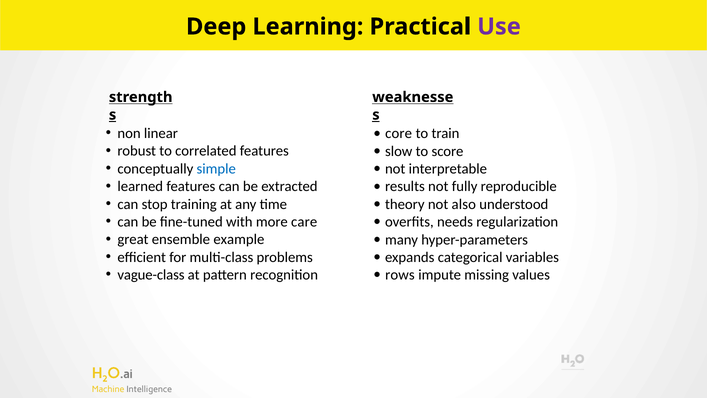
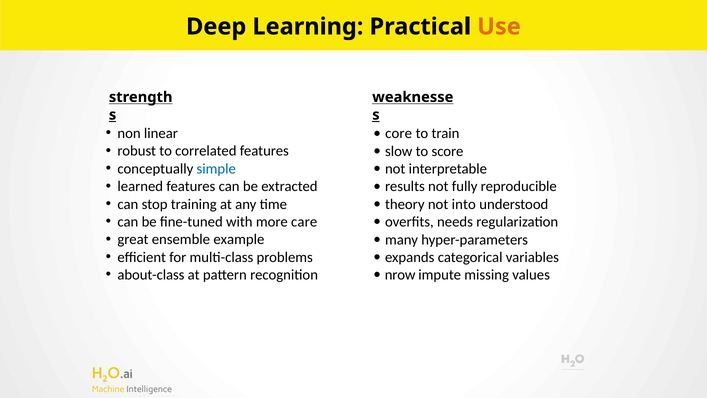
Use colour: purple -> orange (499, 27)
also: also -> into (464, 204)
vague-class: vague-class -> about-class (151, 275)
rows: rows -> nrow (400, 275)
